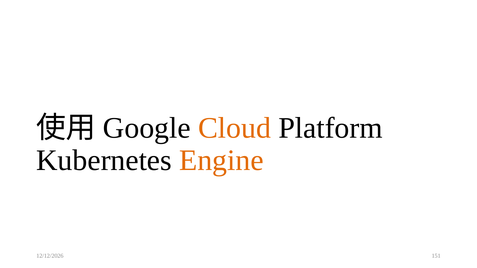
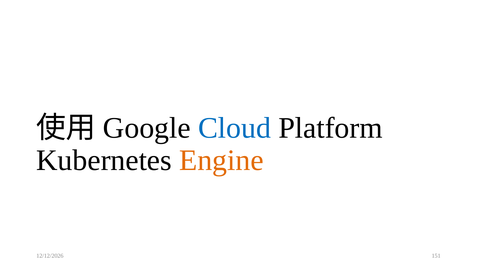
Cloud colour: orange -> blue (234, 128)
